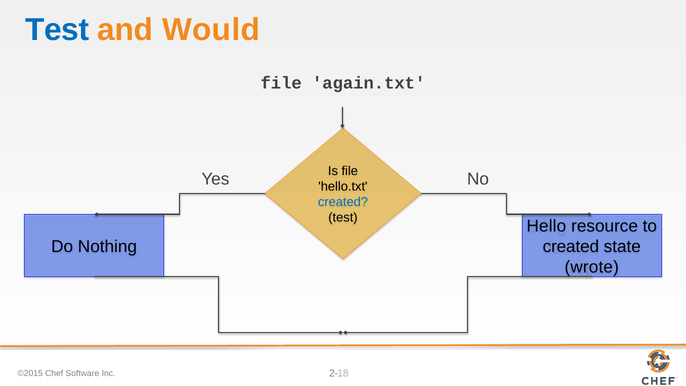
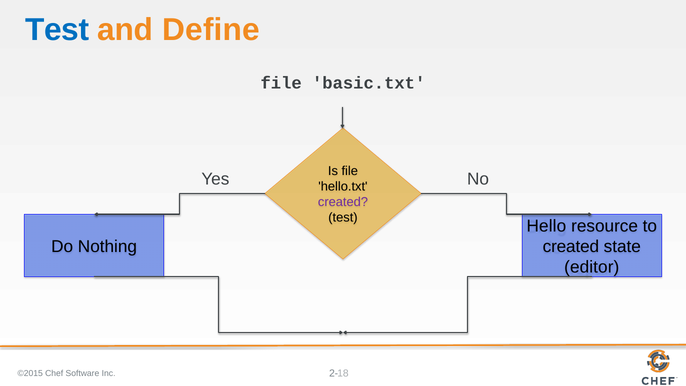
Would: Would -> Define (211, 30)
again.txt: again.txt -> basic.txt (369, 83)
created colour: blue -> purple (343, 202)
wrote: wrote -> editor (592, 267)
